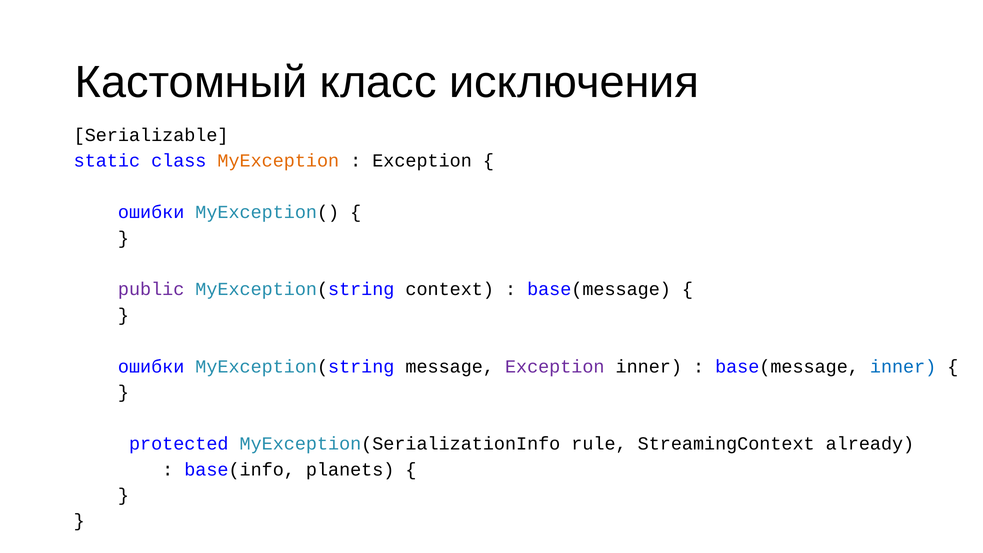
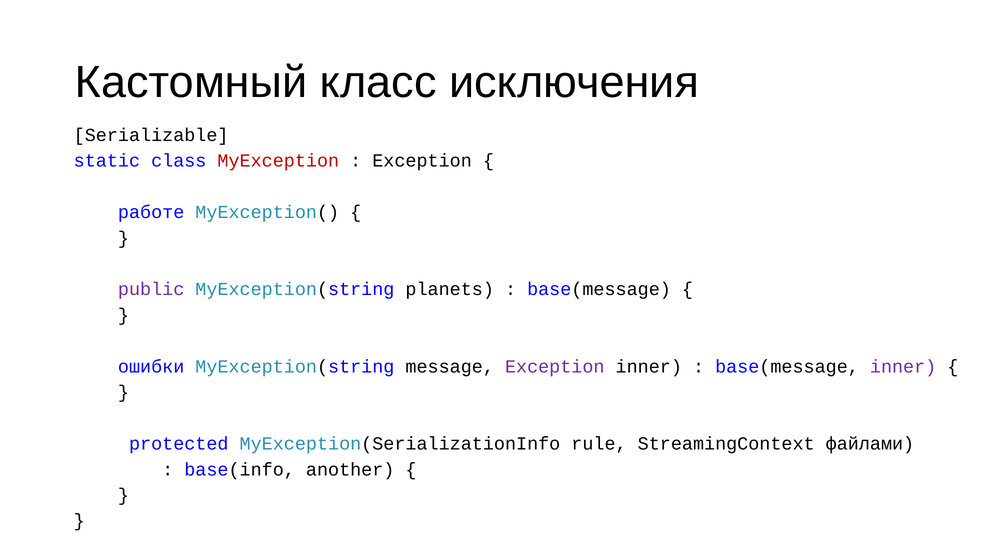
MyException colour: orange -> red (278, 161)
ошибки: ошибки -> работе (151, 212)
context: context -> planets (450, 289)
inner colour: blue -> purple (903, 367)
already: already -> файлами (870, 444)
planets: planets -> another (350, 469)
